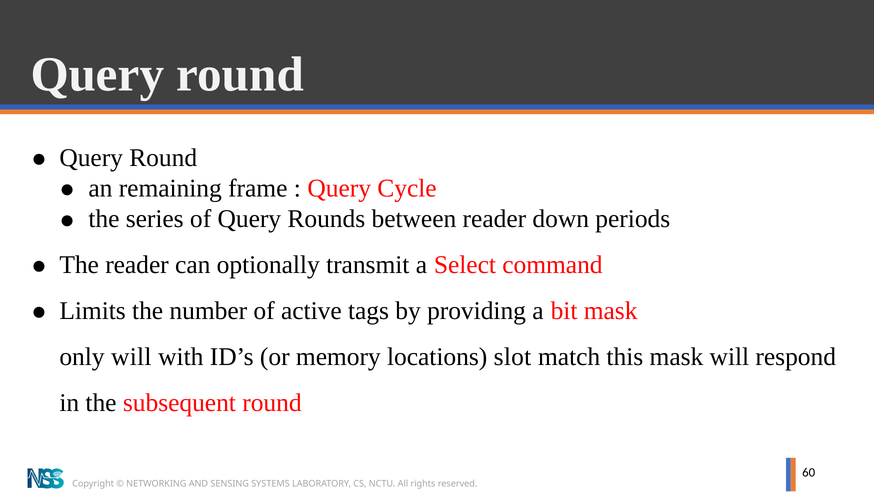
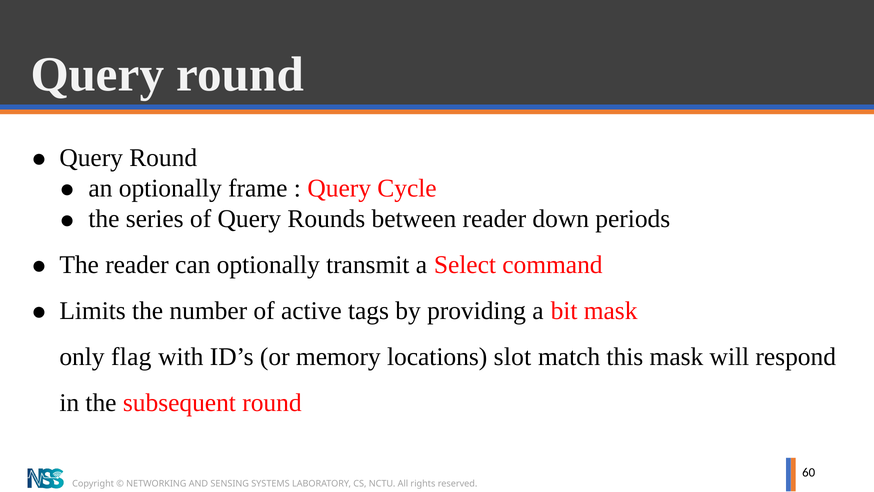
an remaining: remaining -> optionally (170, 188)
only will: will -> flag (131, 356)
